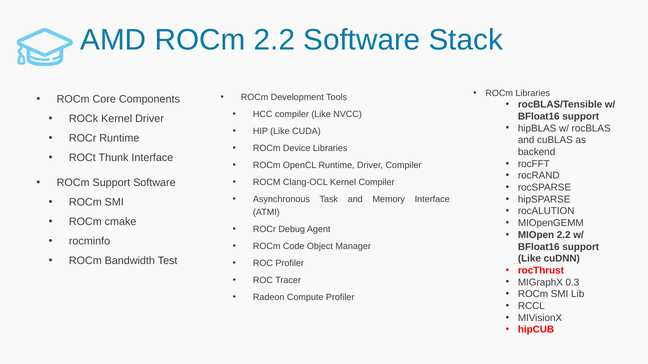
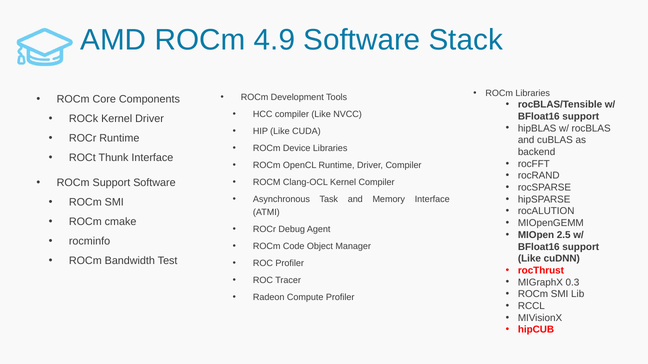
ROCm 2.2: 2.2 -> 4.9 (274, 40)
MIOpen 2.2: 2.2 -> 2.5 (564, 235)
